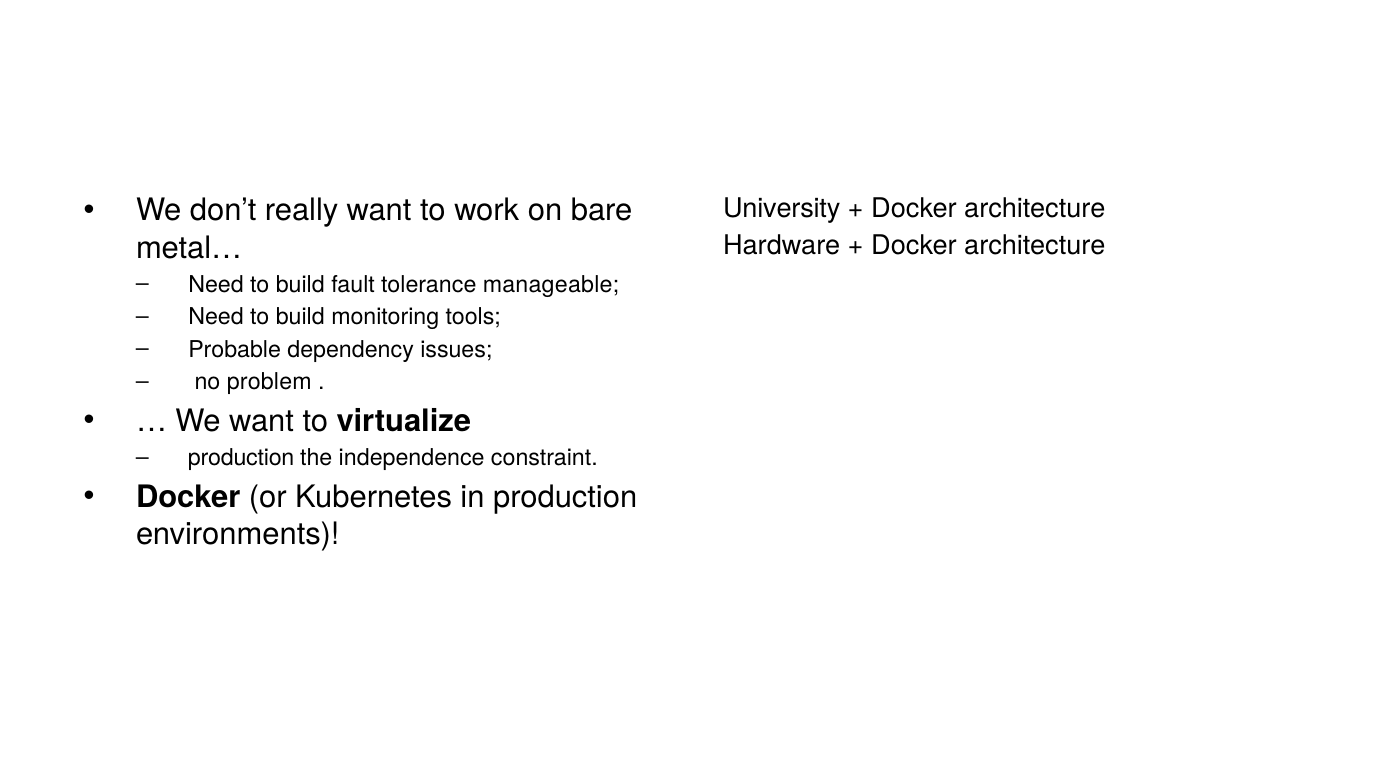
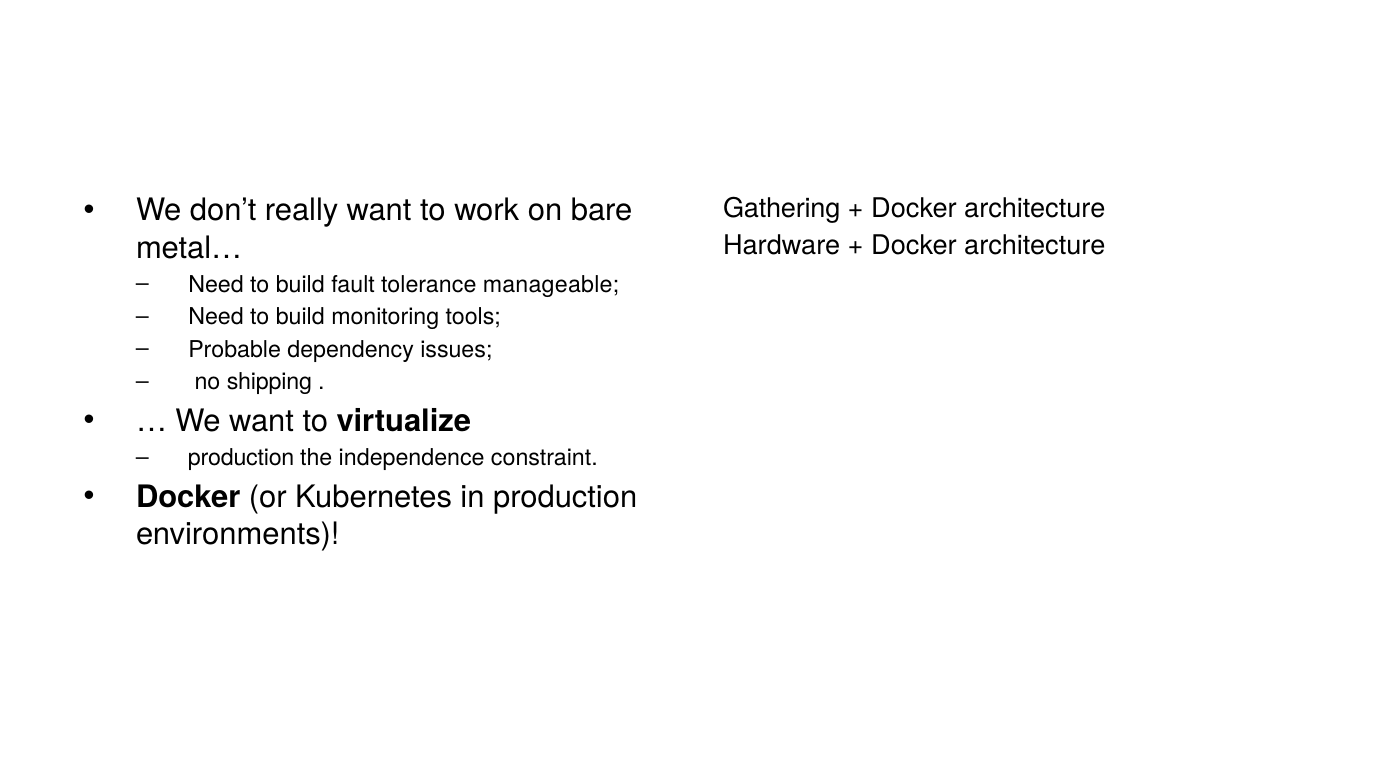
University: University -> Gathering (782, 208)
problem: problem -> shipping (269, 382)
